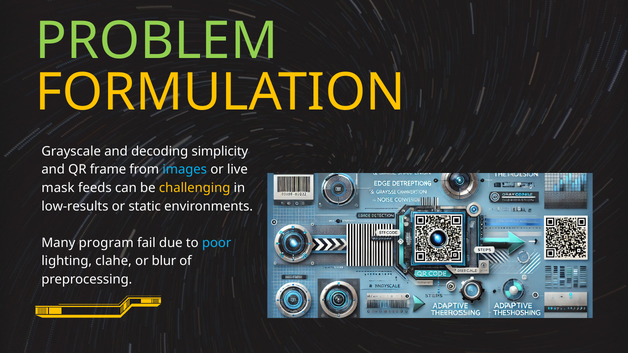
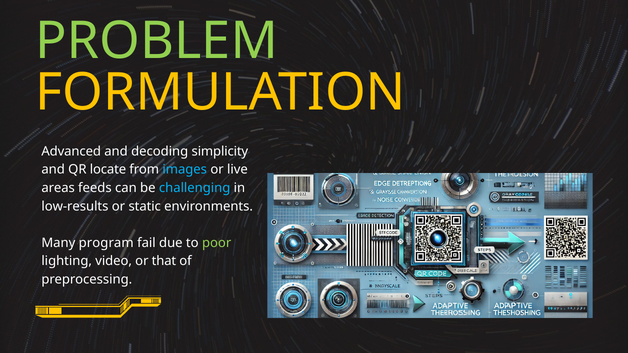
Grayscale: Grayscale -> Advanced (71, 151)
frame: frame -> locate (108, 170)
mask: mask -> areas (58, 188)
challenging colour: yellow -> light blue (195, 188)
poor colour: light blue -> light green (217, 243)
clahe: clahe -> video (114, 261)
blur: blur -> that (164, 261)
